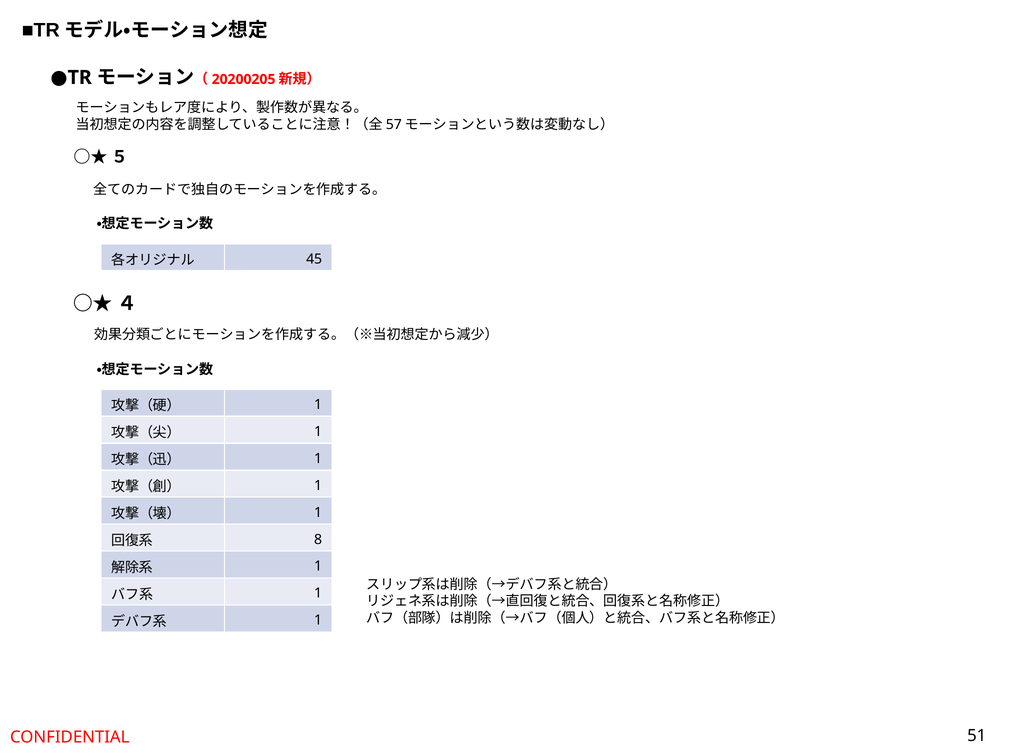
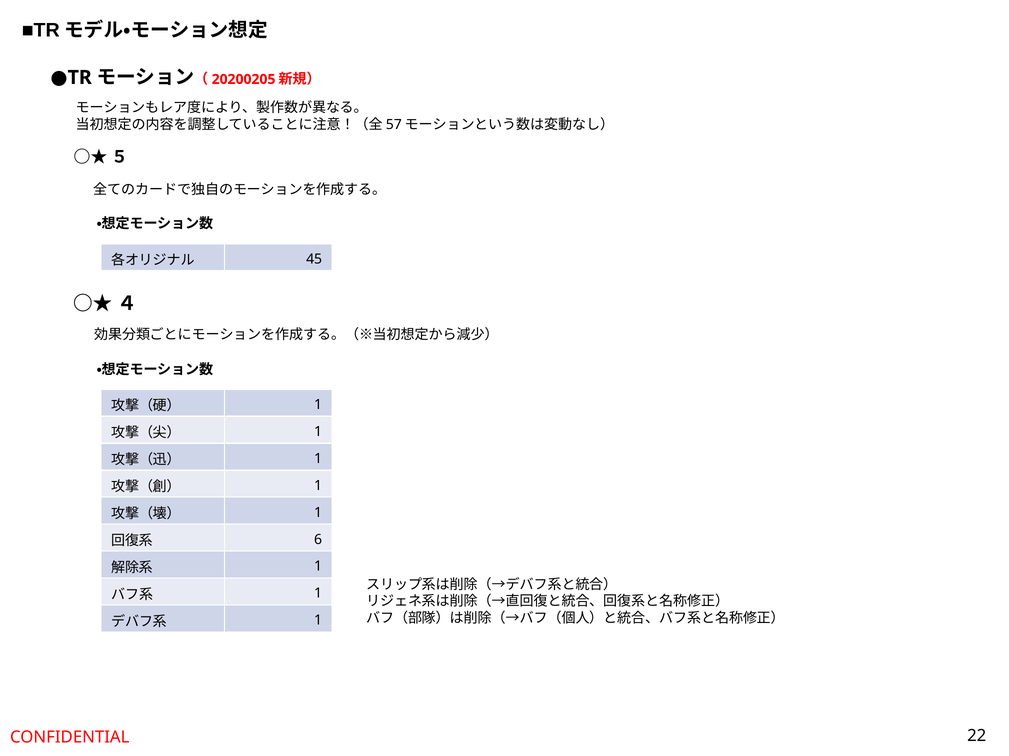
8: 8 -> 6 (318, 540)
51: 51 -> 22 (977, 736)
